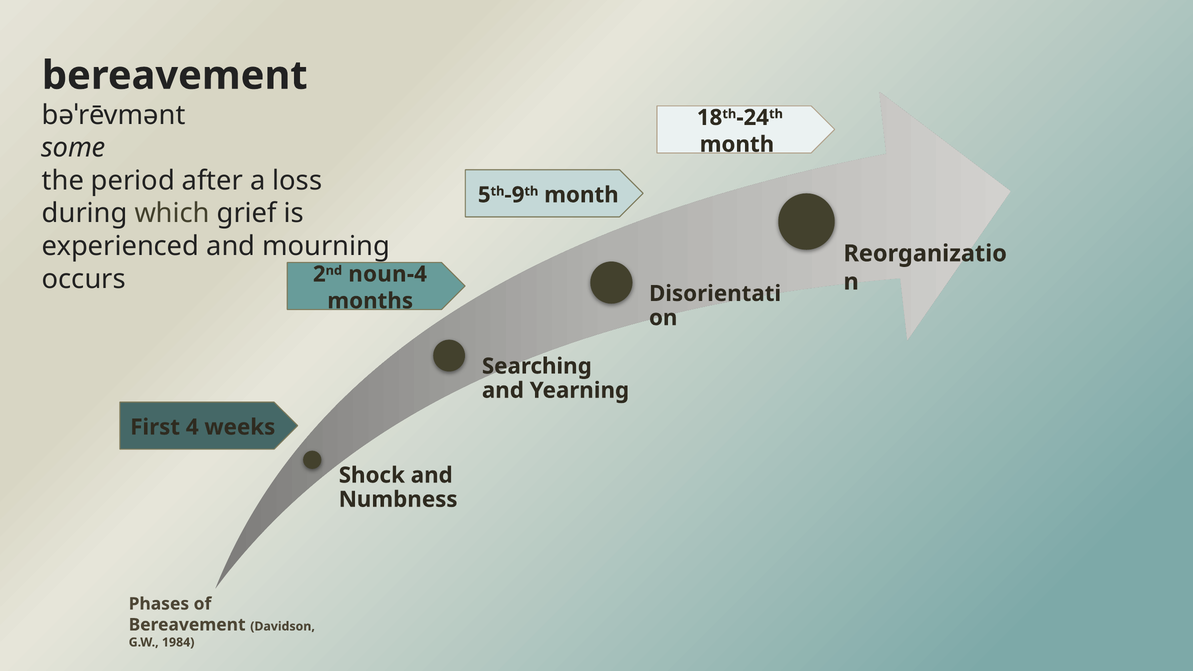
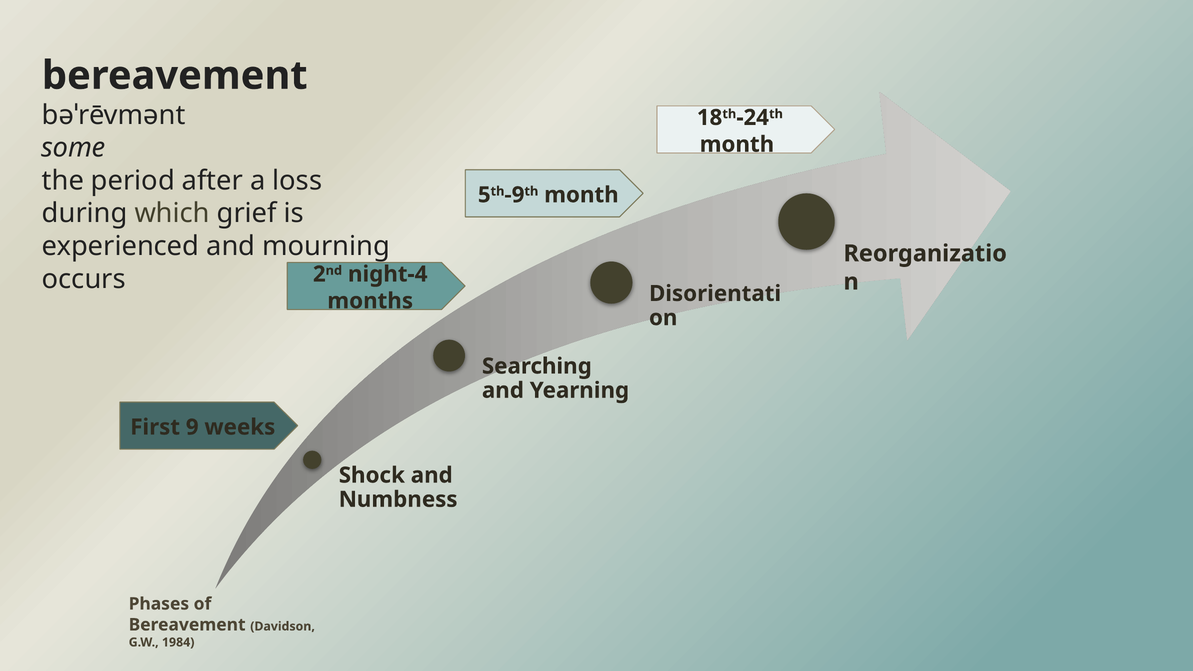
noun-4: noun-4 -> night-4 (388, 274)
4: 4 -> 9 (192, 427)
